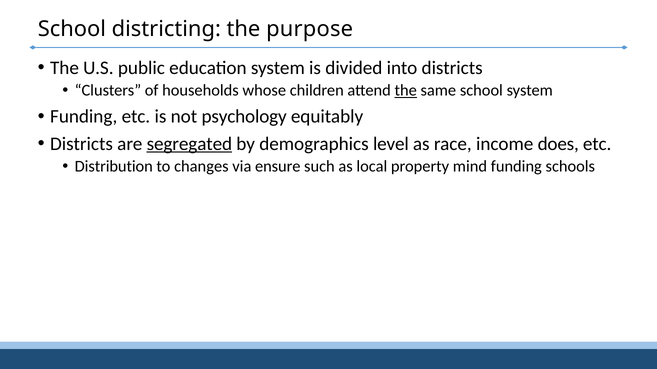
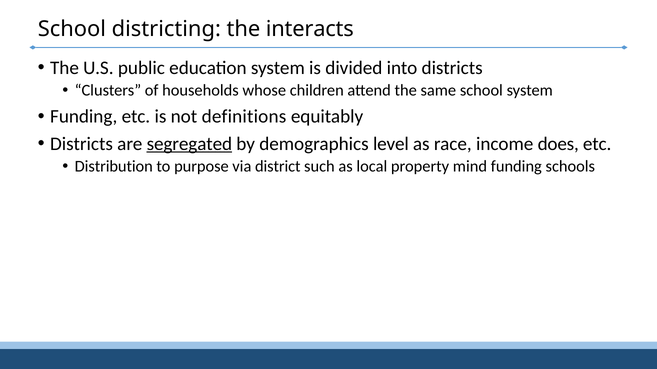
purpose: purpose -> interacts (310, 29)
the underline: present -> none (406, 91)
psychology: psychology -> definitions (244, 117)
changes: changes -> purpose (201, 167)
ensure: ensure -> district (278, 167)
